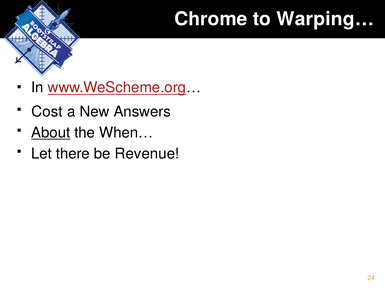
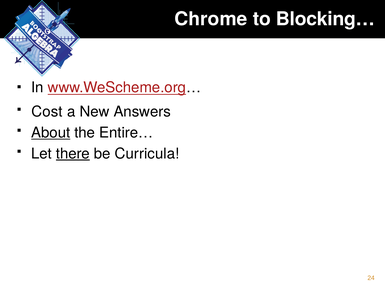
Warping…: Warping… -> Blocking… (325, 19)
When…: When… -> Entire… (126, 133)
there underline: none -> present (73, 154)
Revenue: Revenue -> Curricula (147, 154)
